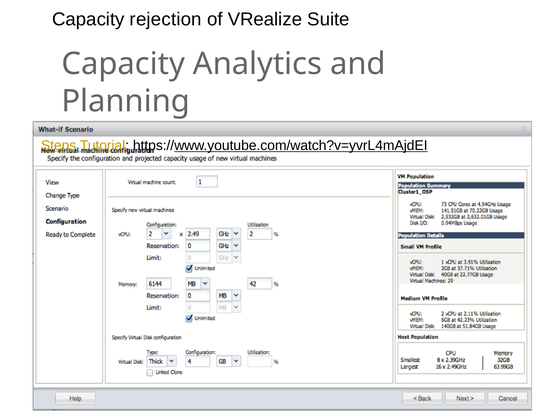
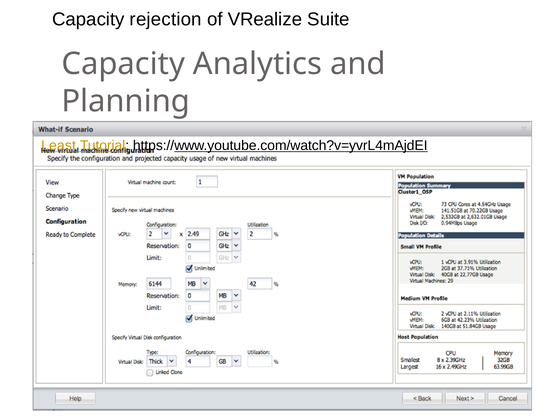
Steps: Steps -> Least (58, 146)
